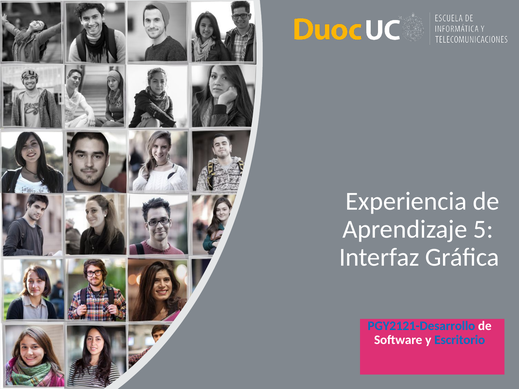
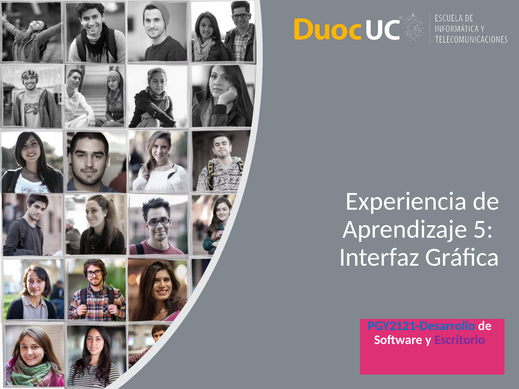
Escritorio colour: blue -> purple (460, 340)
